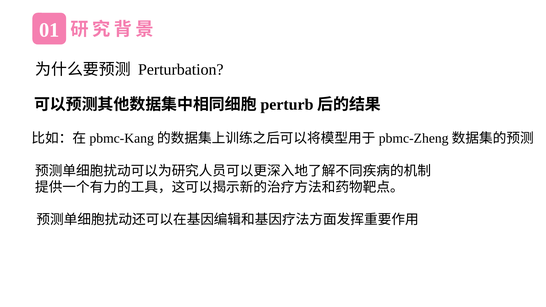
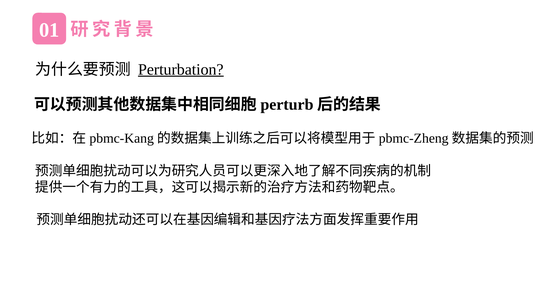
Perturbation underline: none -> present (181, 69)
